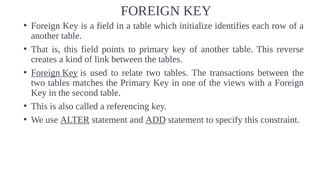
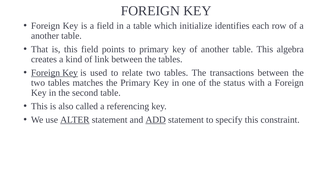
reverse: reverse -> algebra (290, 49)
views: views -> status (234, 83)
